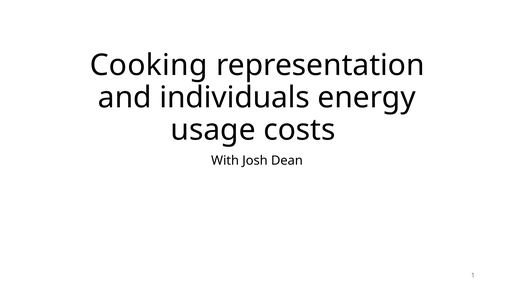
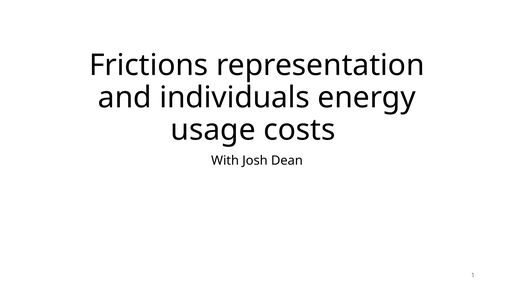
Cooking: Cooking -> Frictions (149, 65)
